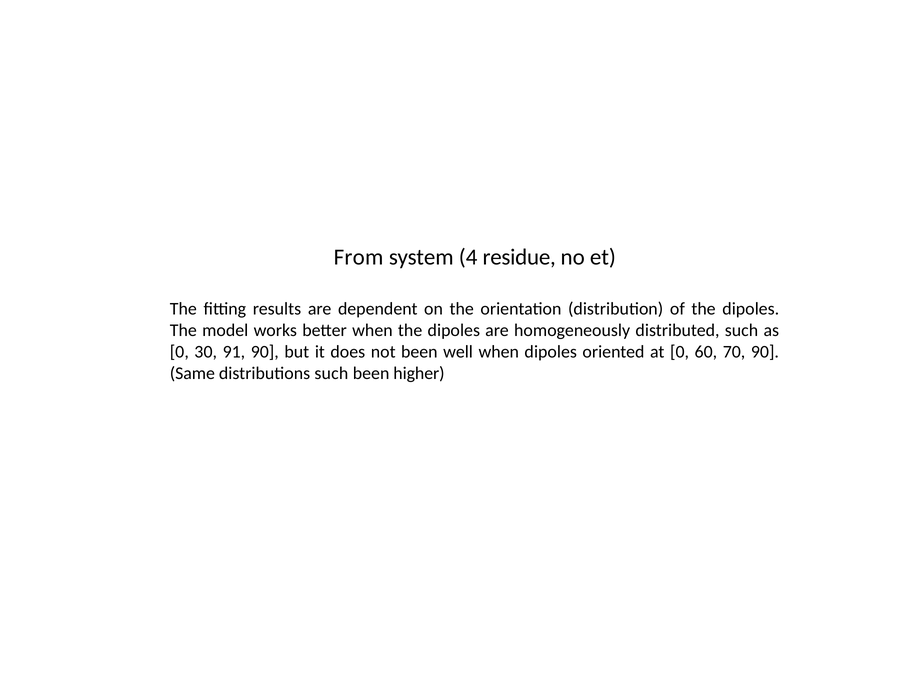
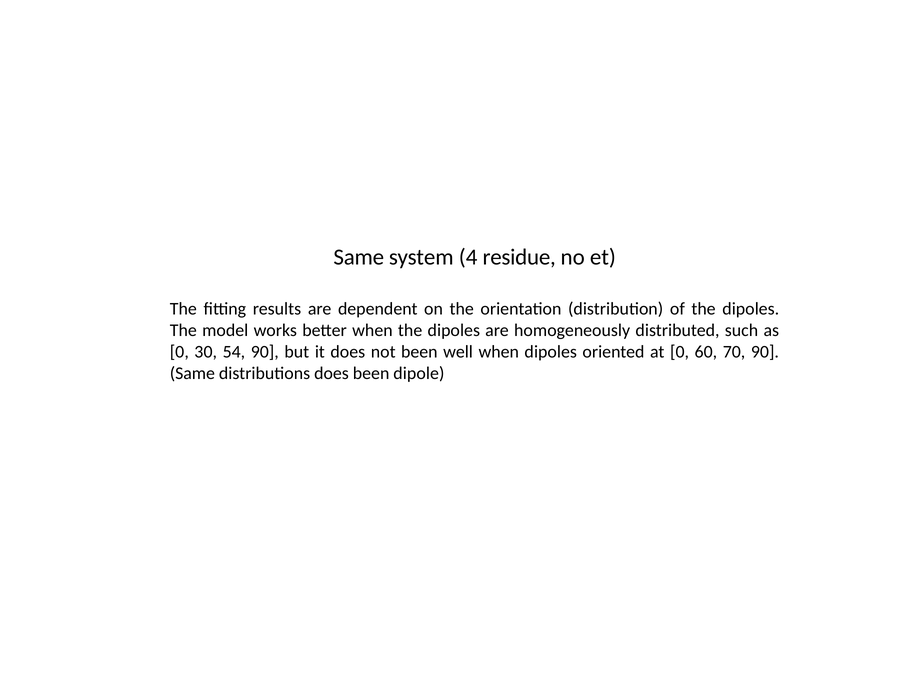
From: From -> Same (359, 257)
91: 91 -> 54 (234, 352)
distributions such: such -> does (331, 373)
higher: higher -> dipole (419, 373)
